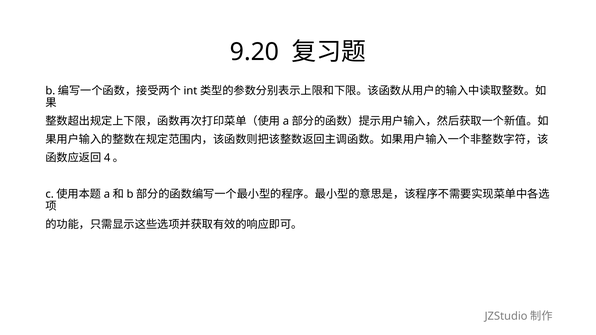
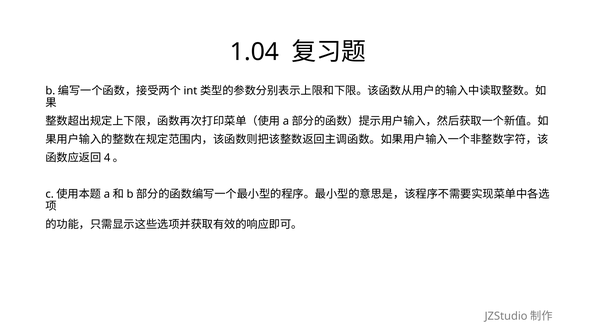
9.20: 9.20 -> 1.04 (255, 52)
